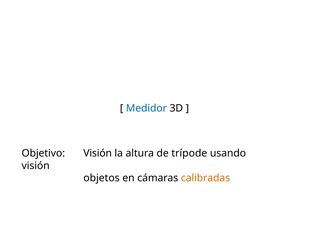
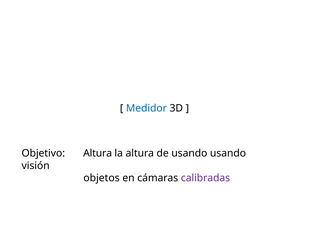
Objetivo Visión: Visión -> Altura (98, 154)
de trípode: trípode -> usando (189, 154)
calibradas colour: orange -> purple (205, 179)
